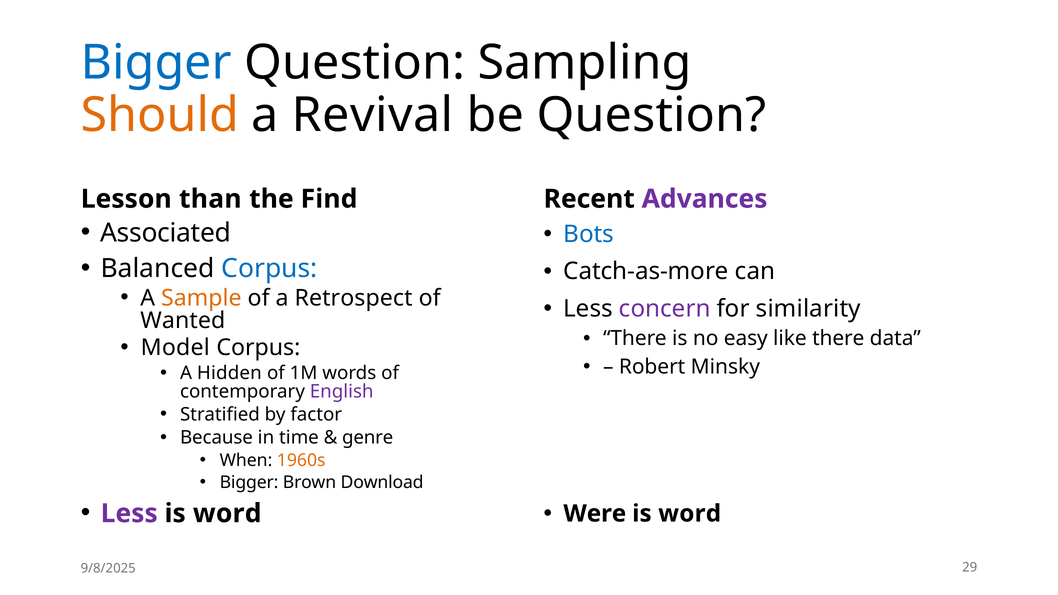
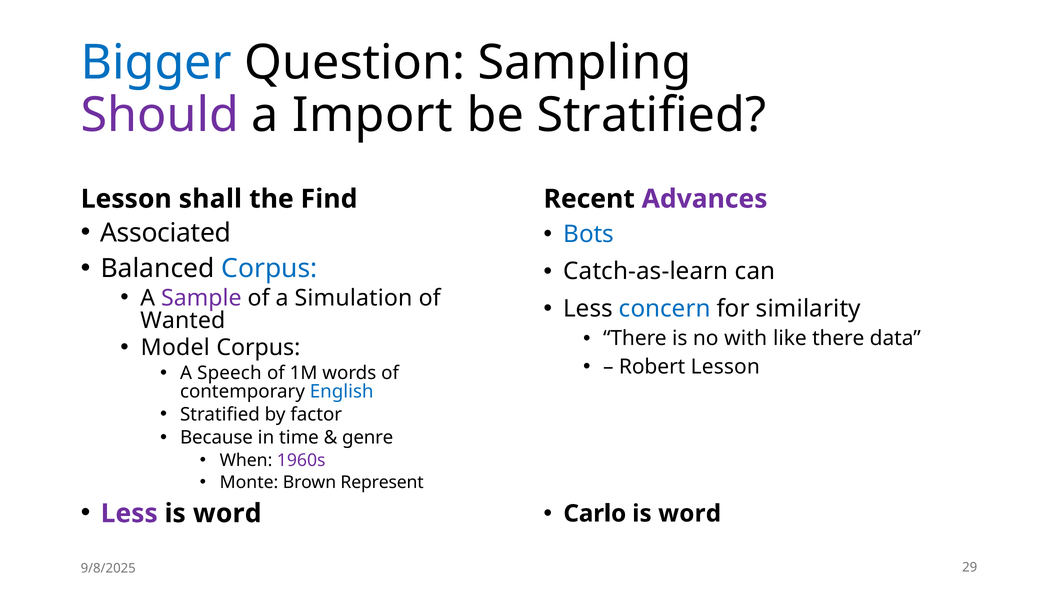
Should colour: orange -> purple (160, 115)
Revival: Revival -> Import (373, 115)
be Question: Question -> Stratified (652, 115)
than: than -> shall (210, 199)
Catch-as-more: Catch-as-more -> Catch-as-learn (646, 272)
Sample colour: orange -> purple (201, 298)
Retrospect: Retrospect -> Simulation (353, 298)
concern colour: purple -> blue (665, 309)
easy: easy -> with (746, 339)
Robert Minsky: Minsky -> Lesson (725, 367)
Hidden: Hidden -> Speech (229, 373)
English colour: purple -> blue (342, 392)
1960s colour: orange -> purple (301, 461)
Bigger: Bigger -> Monte (249, 483)
Download: Download -> Represent (382, 483)
Were: Were -> Carlo (595, 514)
